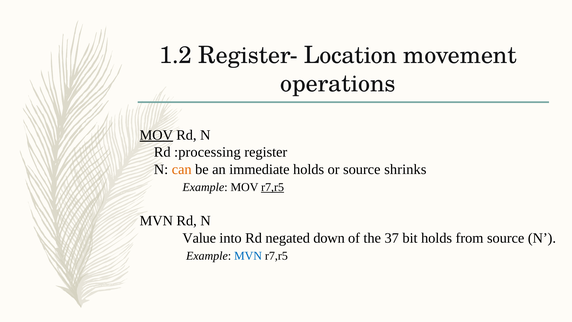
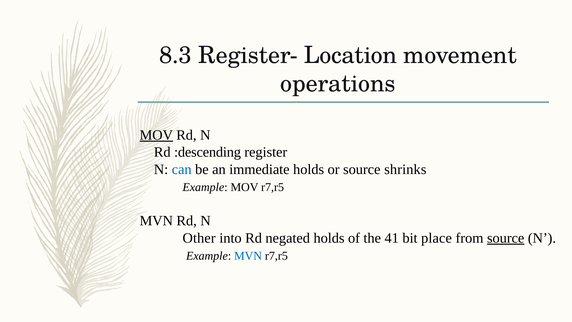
1.2: 1.2 -> 8.3 (175, 55)
:processing: :processing -> :descending (208, 152)
can colour: orange -> blue (182, 169)
r7,r5 underline: present -> none (273, 187)
Value: Value -> Other (199, 238)
negated down: down -> holds (329, 238)
37: 37 -> 41 (392, 238)
bit holds: holds -> place (437, 238)
source underline: none -> present (506, 238)
